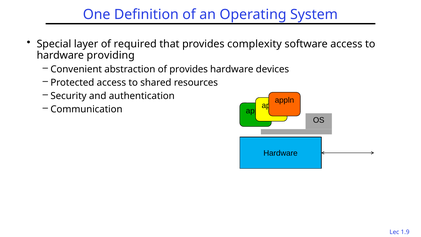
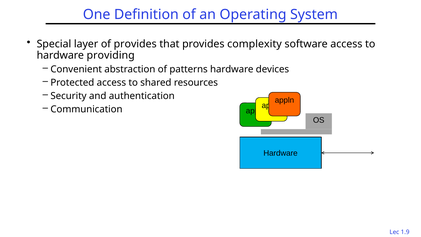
of required: required -> provides (135, 44)
of provides: provides -> patterns (189, 69)
